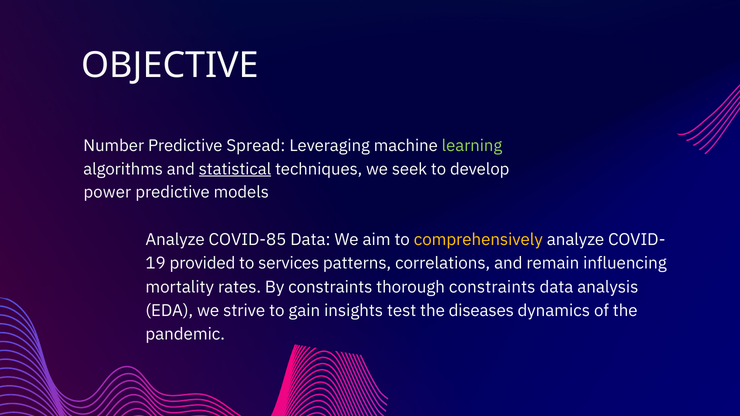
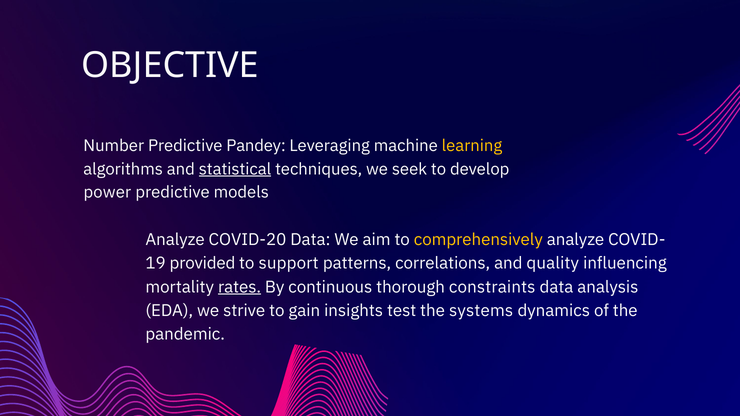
Spread: Spread -> Pandey (256, 146)
learning colour: light green -> yellow (472, 146)
COVID-85: COVID-85 -> COVID-20 (247, 240)
services: services -> support (289, 263)
remain: remain -> quality (553, 263)
rates underline: none -> present (240, 287)
By constraints: constraints -> continuous (330, 287)
diseases: diseases -> systems (481, 311)
